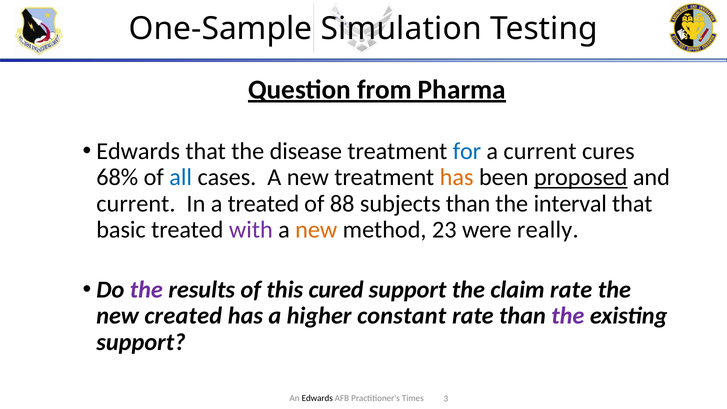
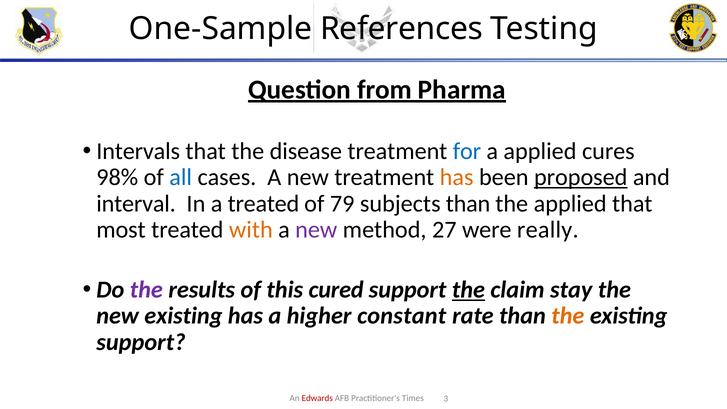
Simulation: Simulation -> References (401, 29)
Edwards: Edwards -> Intervals (138, 151)
a current: current -> applied (540, 151)
68%: 68% -> 98% (117, 177)
current: current -> interval (136, 204)
88: 88 -> 79 (342, 204)
the interval: interval -> applied (570, 204)
basic: basic -> most (121, 230)
with colour: purple -> orange (251, 230)
new colour: orange -> purple (316, 230)
23: 23 -> 27 (444, 230)
the underline: none -> present (468, 290)
claim rate: rate -> stay (571, 290)
new created: created -> existing (183, 316)
the colour: purple -> orange (568, 316)
Edwards colour: black -> red (317, 398)
